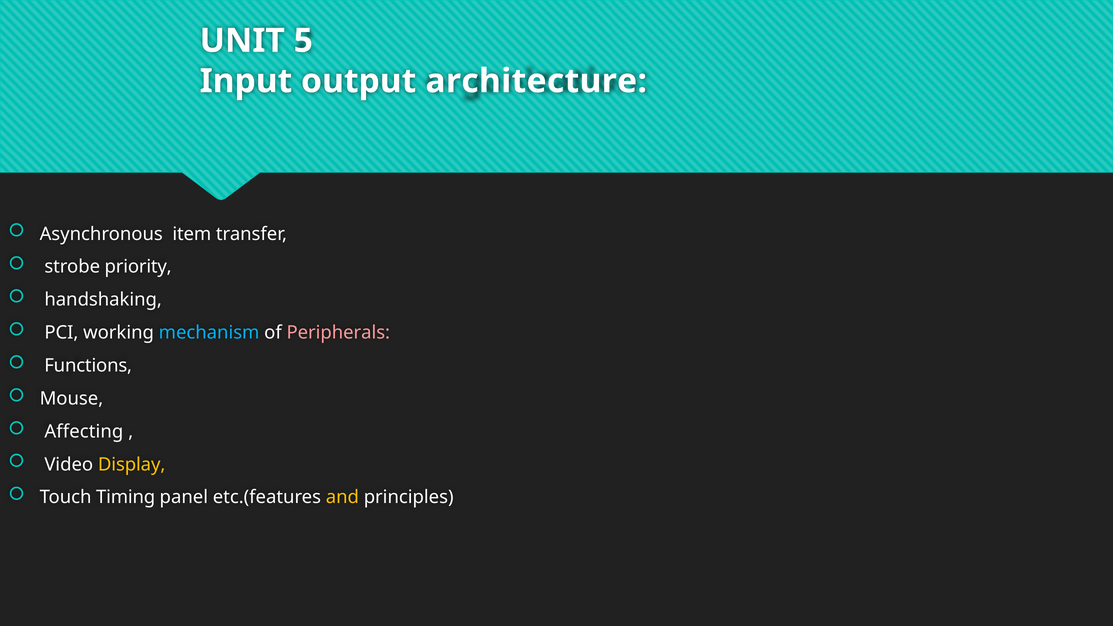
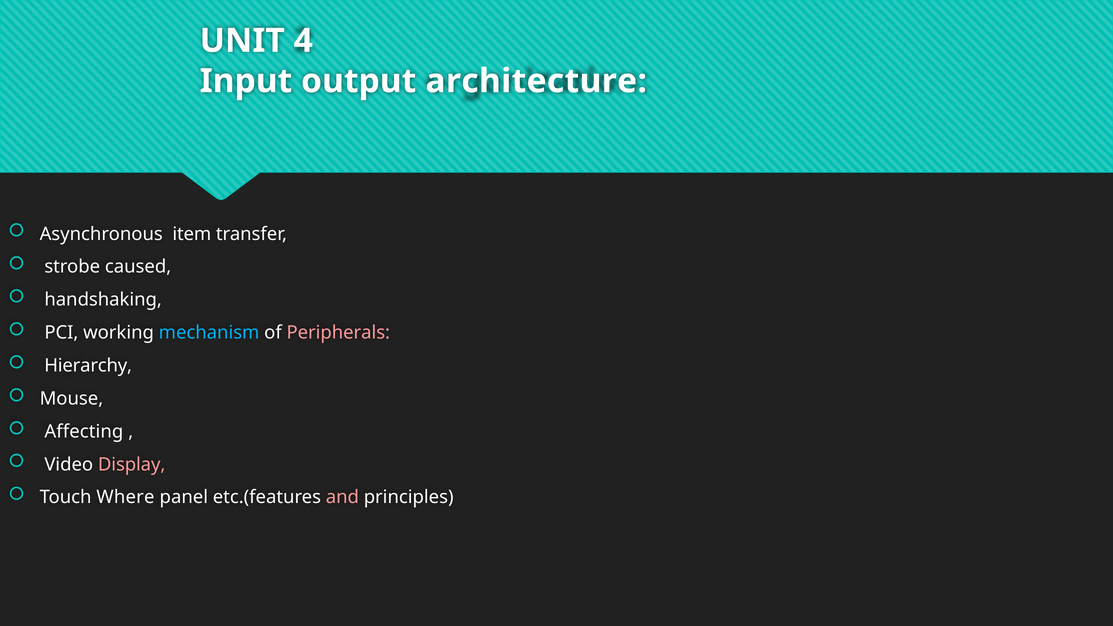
5: 5 -> 4 (303, 41)
priority: priority -> caused (138, 267)
Functions: Functions -> Hierarchy (88, 366)
Display colour: yellow -> pink (132, 464)
Timing: Timing -> Where (125, 497)
and colour: yellow -> pink (342, 497)
